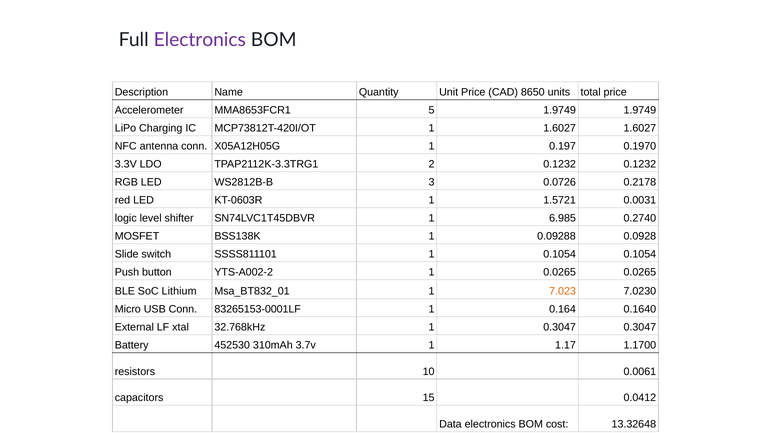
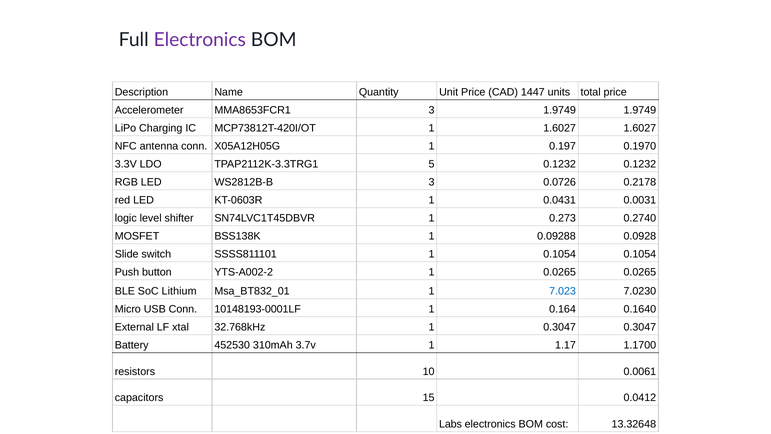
8650: 8650 -> 1447 (533, 92)
MMA8653FCR1 5: 5 -> 3 (432, 110)
2: 2 -> 5 (432, 164)
1.5721: 1.5721 -> 0.0431 (560, 200)
6.985: 6.985 -> 0.273 (563, 218)
7.023 colour: orange -> blue (563, 291)
83265153-0001LF: 83265153-0001LF -> 10148193-0001LF (258, 309)
Data: Data -> Labs (450, 424)
